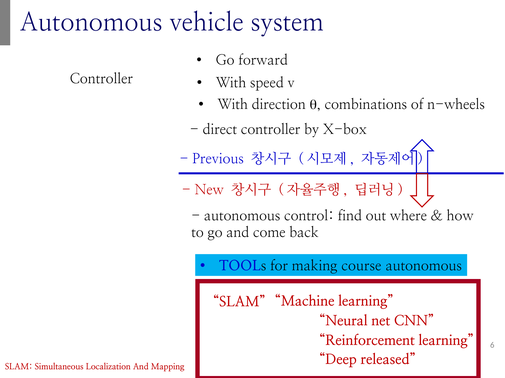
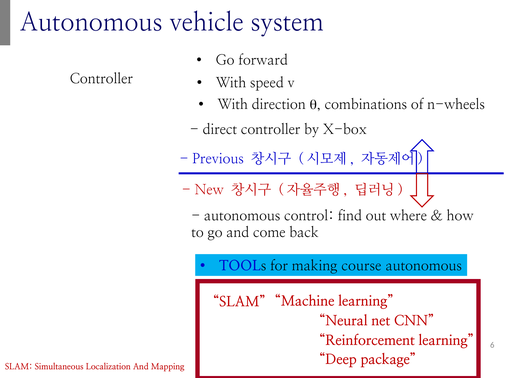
released: released -> package (388, 360)
